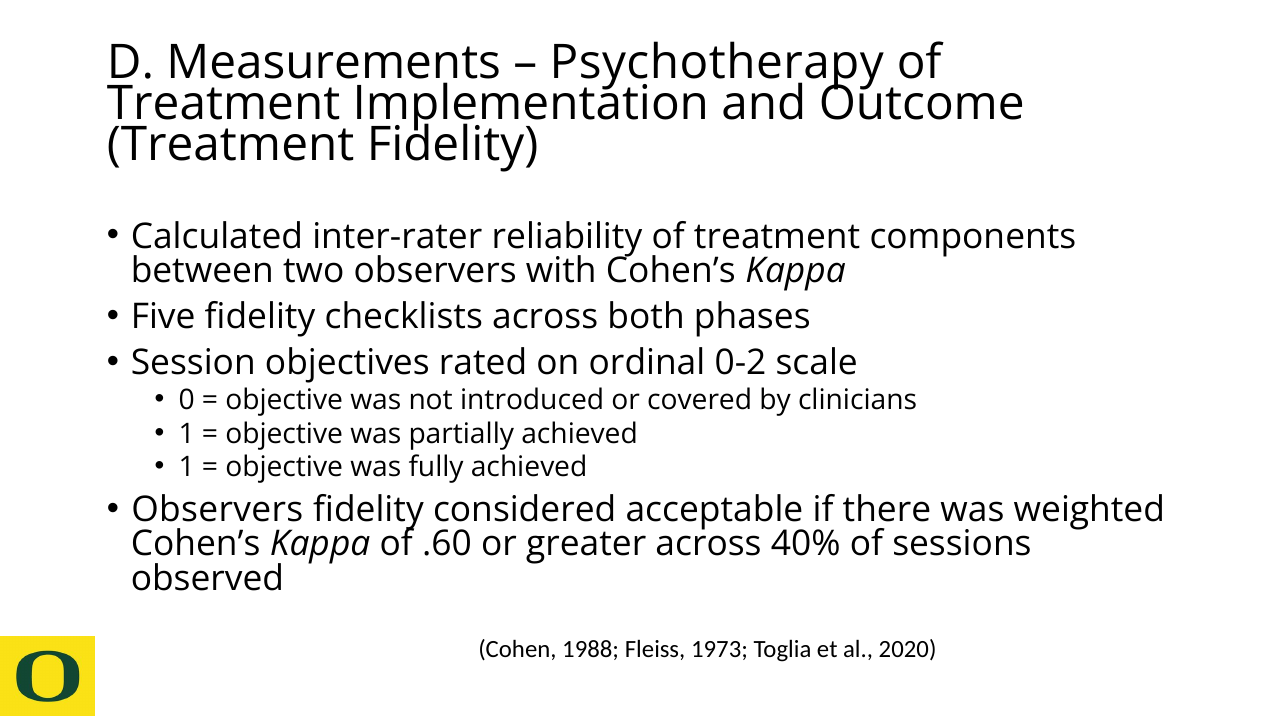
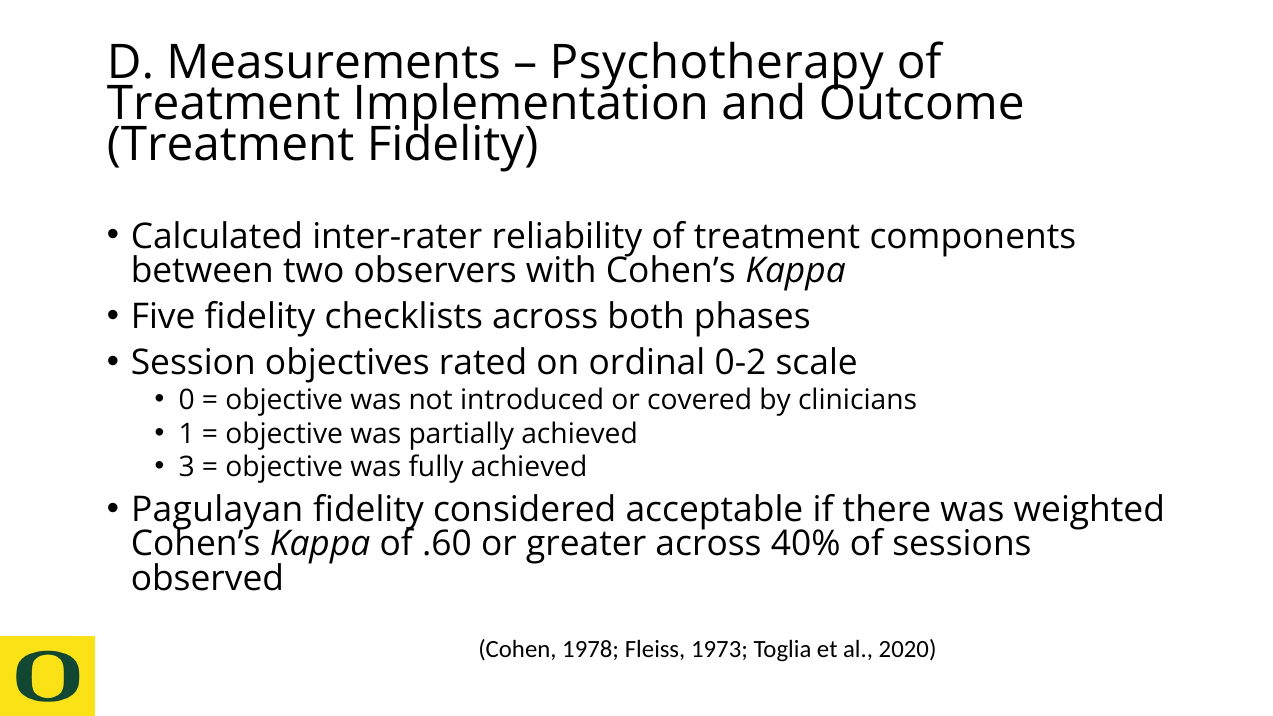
1: 1 -> 3 (187, 467)
Observers: Observers -> Pagulayan (217, 510)
1988: 1988 -> 1978 (591, 649)
